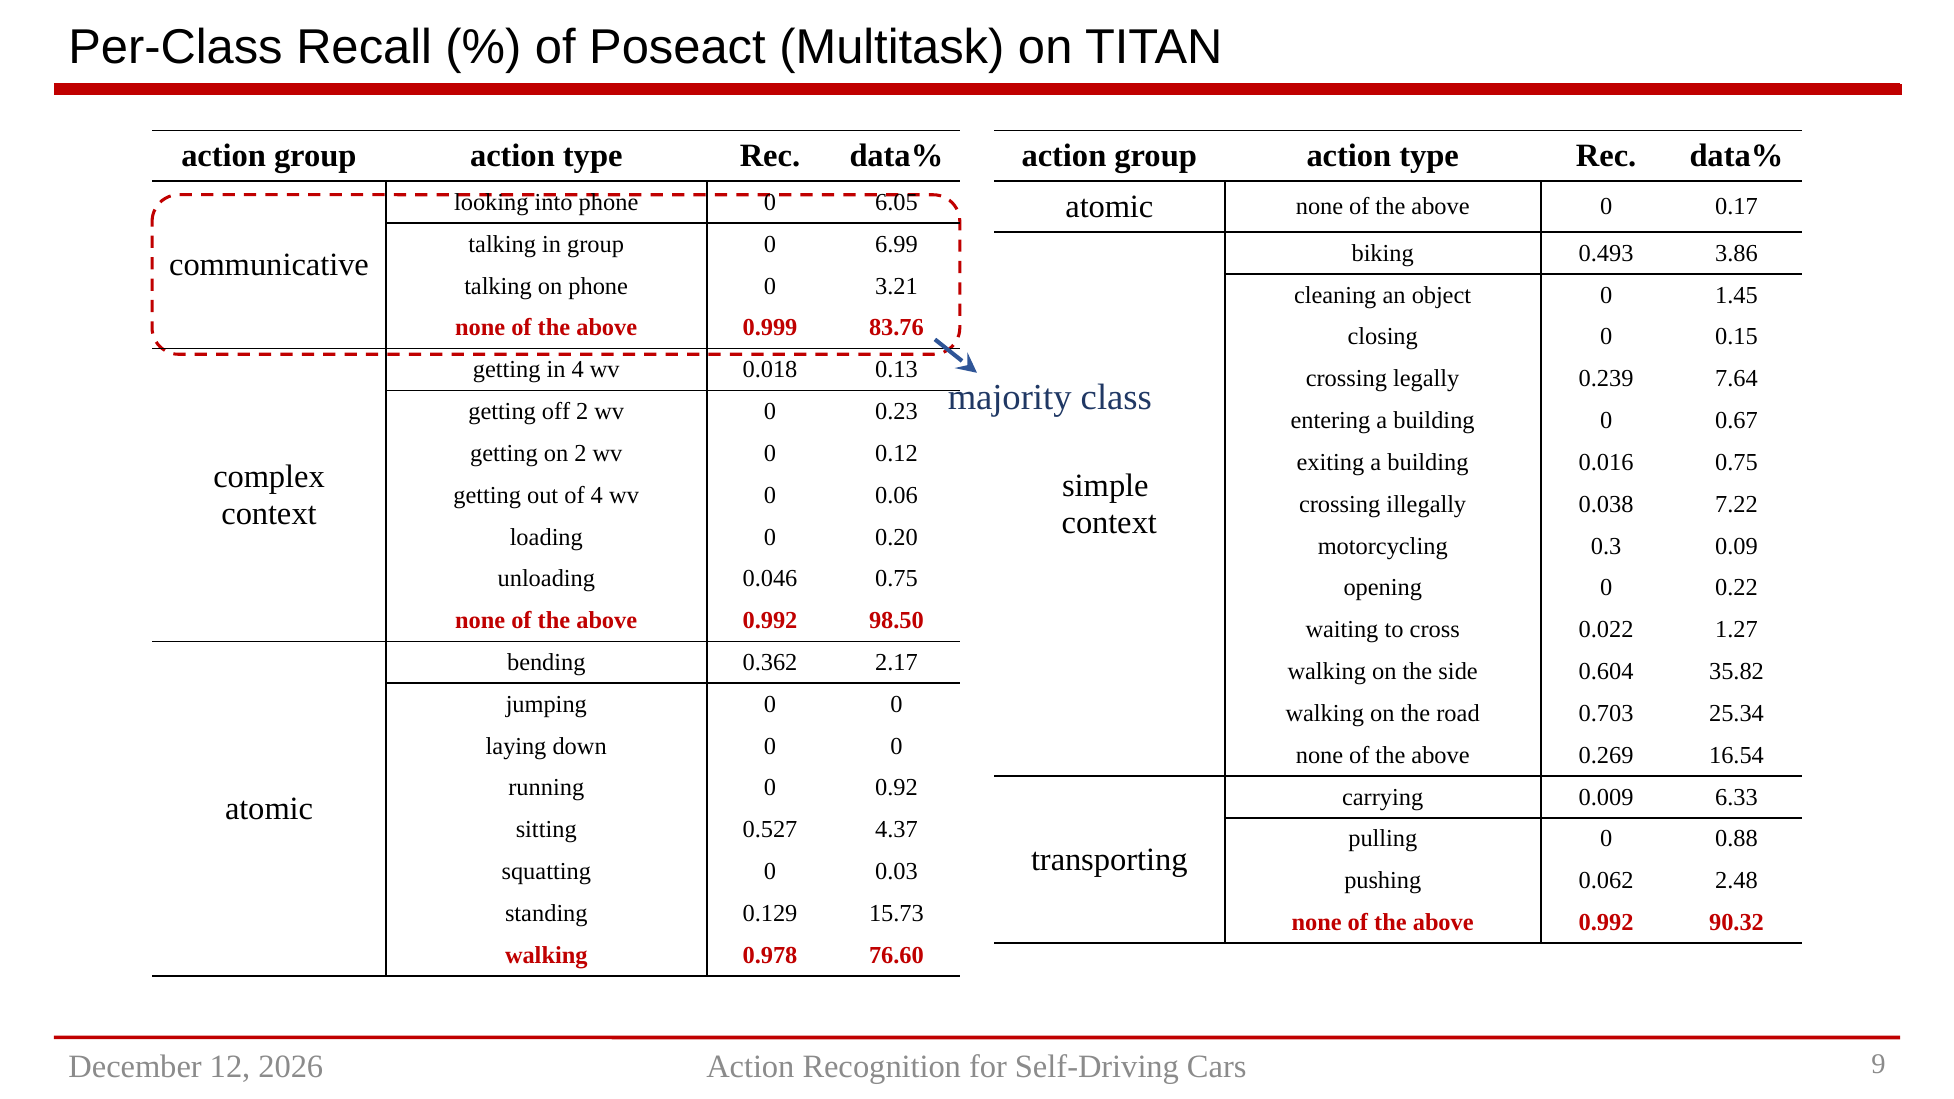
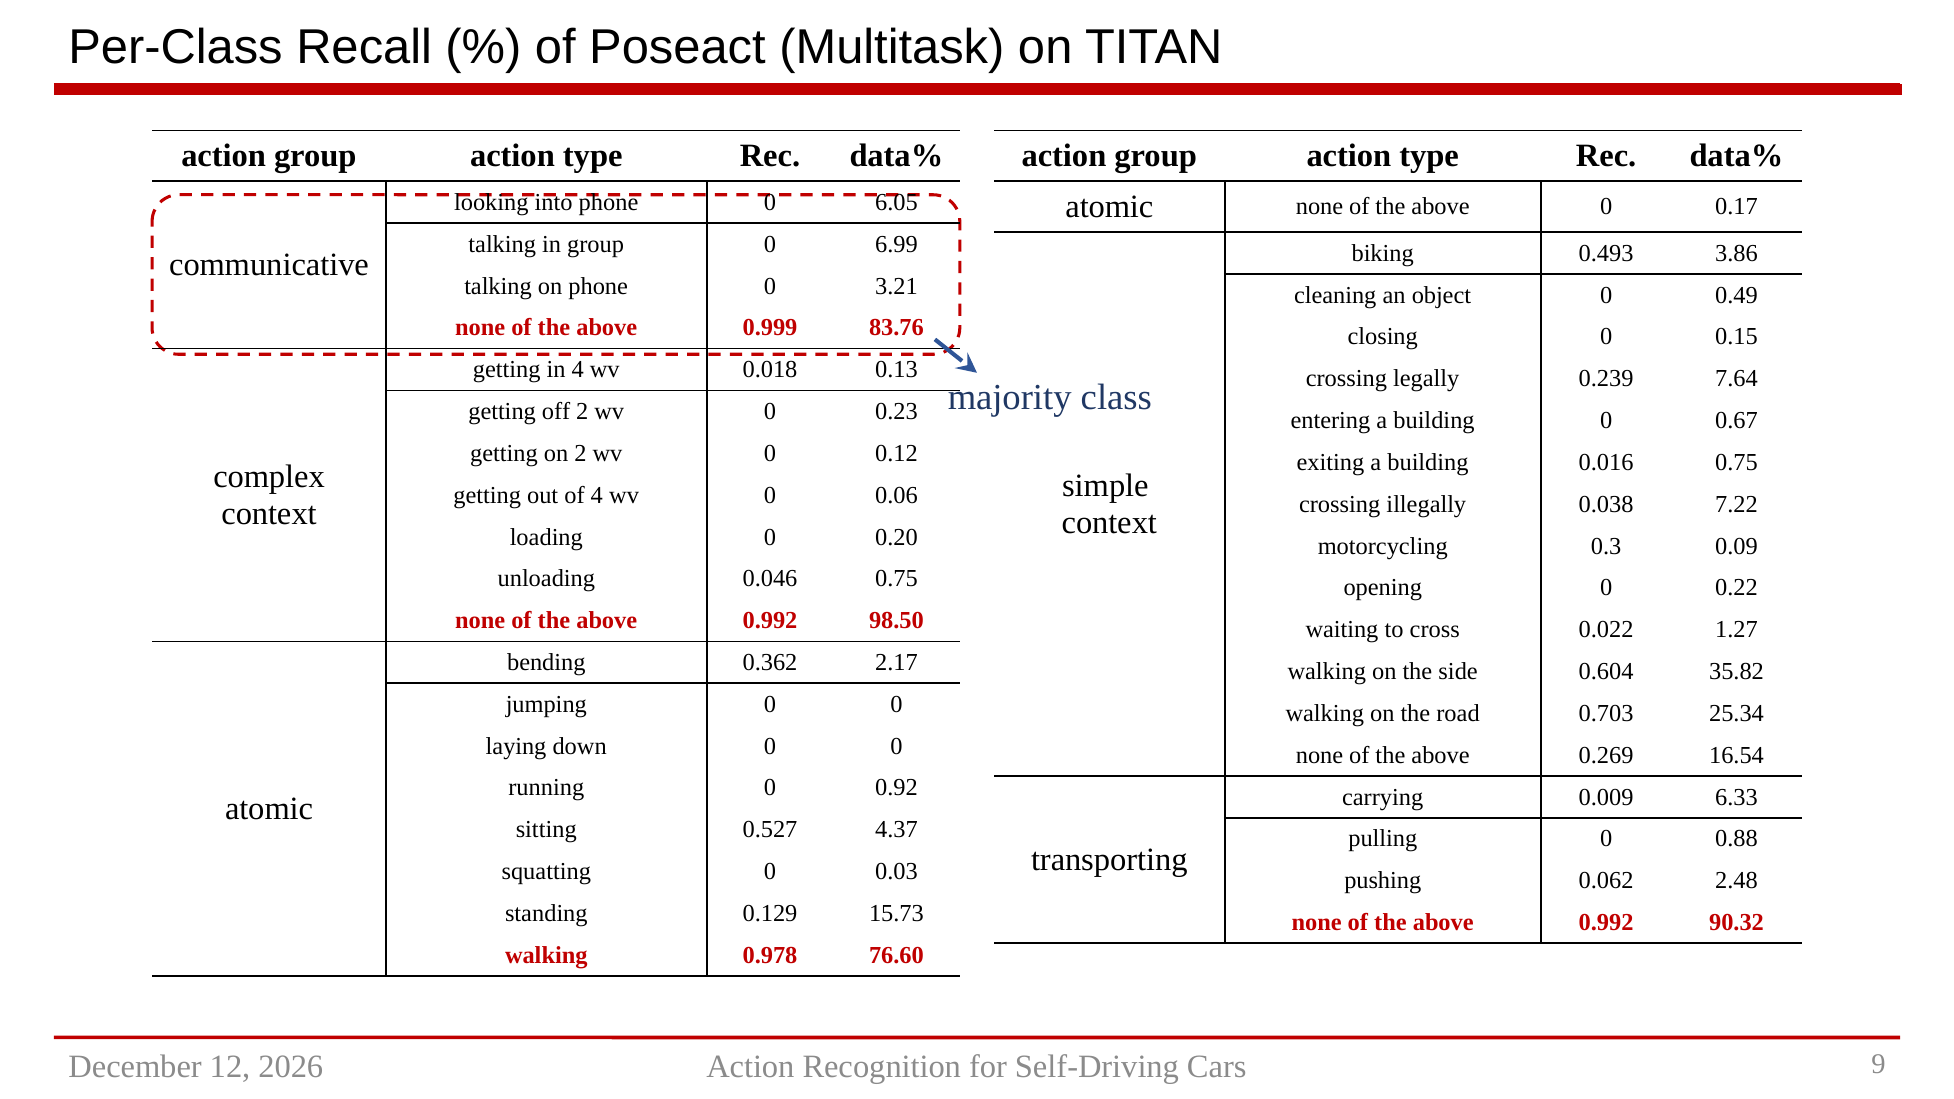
1.45: 1.45 -> 0.49 (1737, 295)
